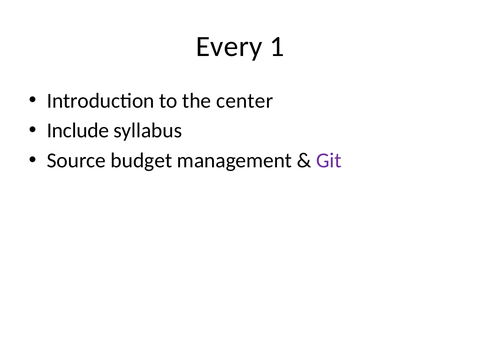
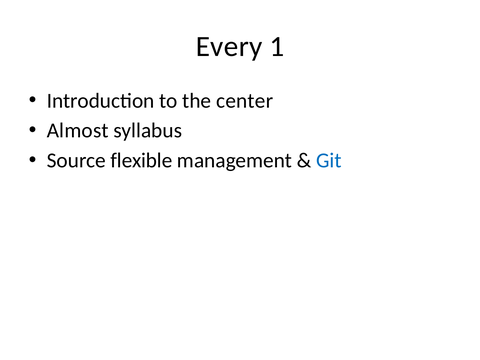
Include: Include -> Almost (78, 131)
budget: budget -> flexible (141, 160)
Git colour: purple -> blue (329, 160)
